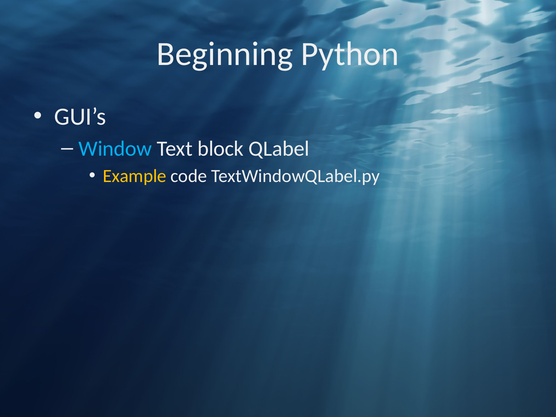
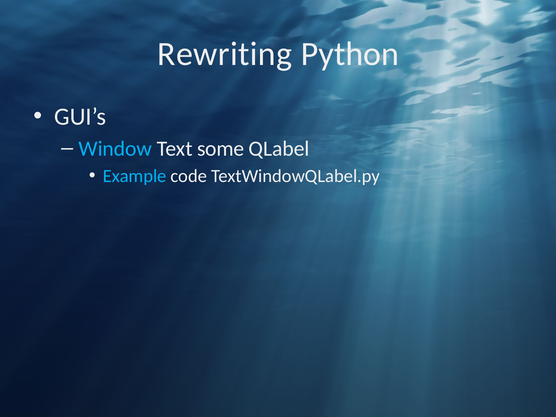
Beginning: Beginning -> Rewriting (225, 54)
block: block -> some (221, 149)
Example colour: yellow -> light blue (135, 176)
